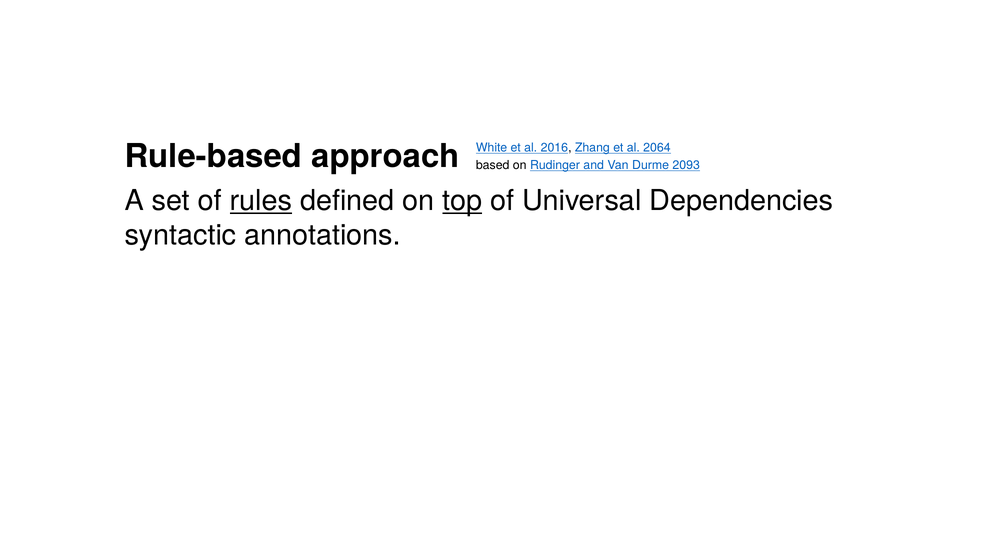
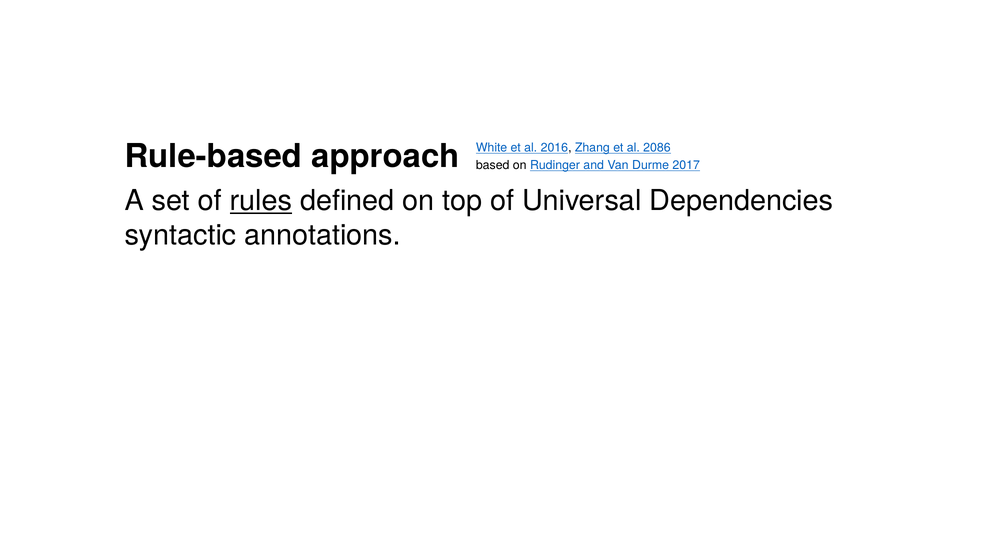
2064: 2064 -> 2086 (657, 147)
2093: 2093 -> 2017 (686, 165)
top underline: present -> none (462, 201)
